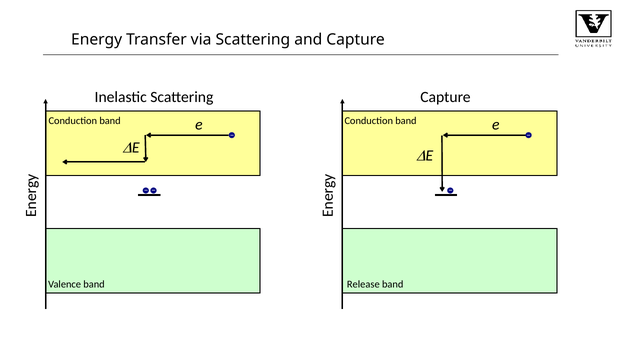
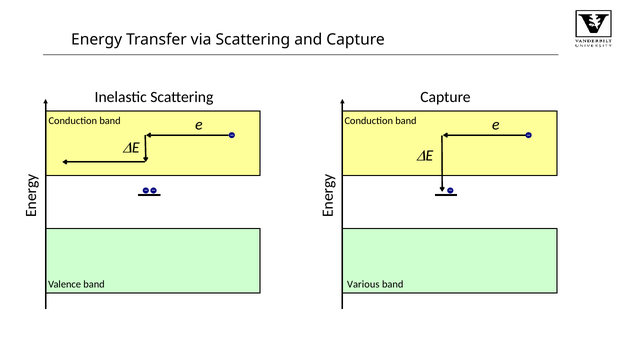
Release: Release -> Various (363, 285)
